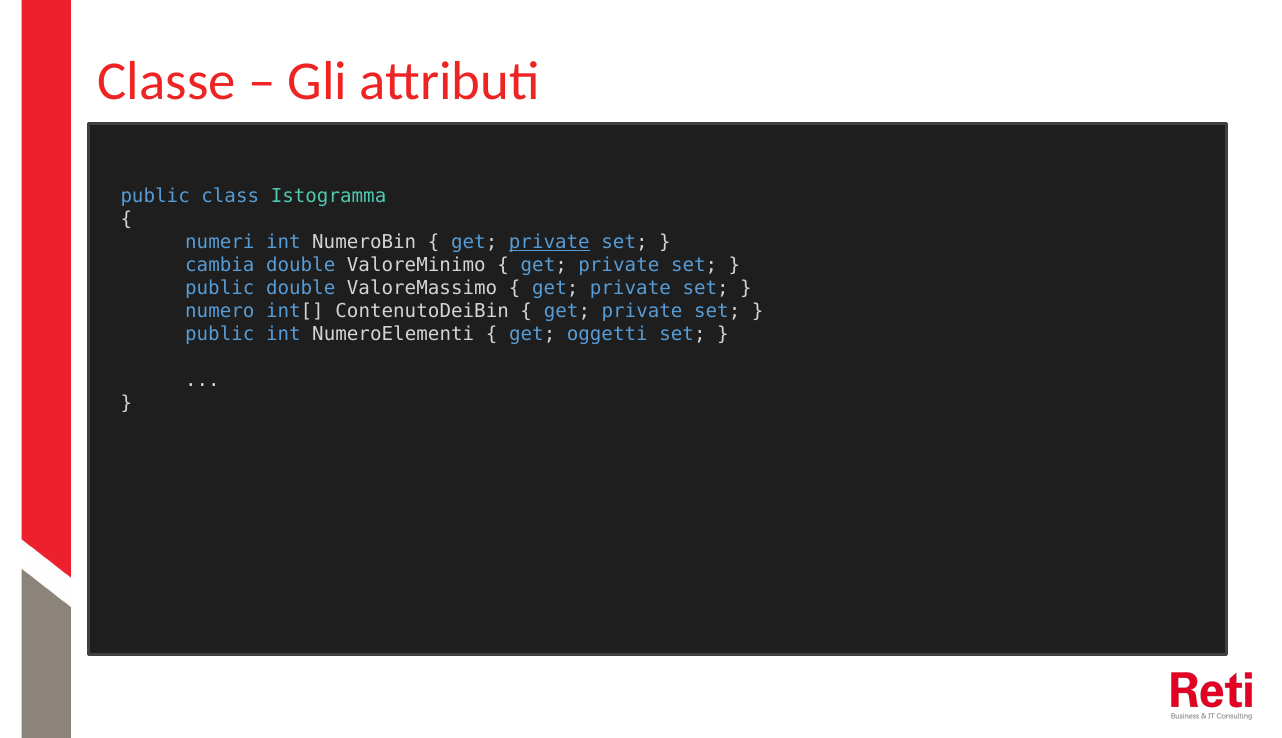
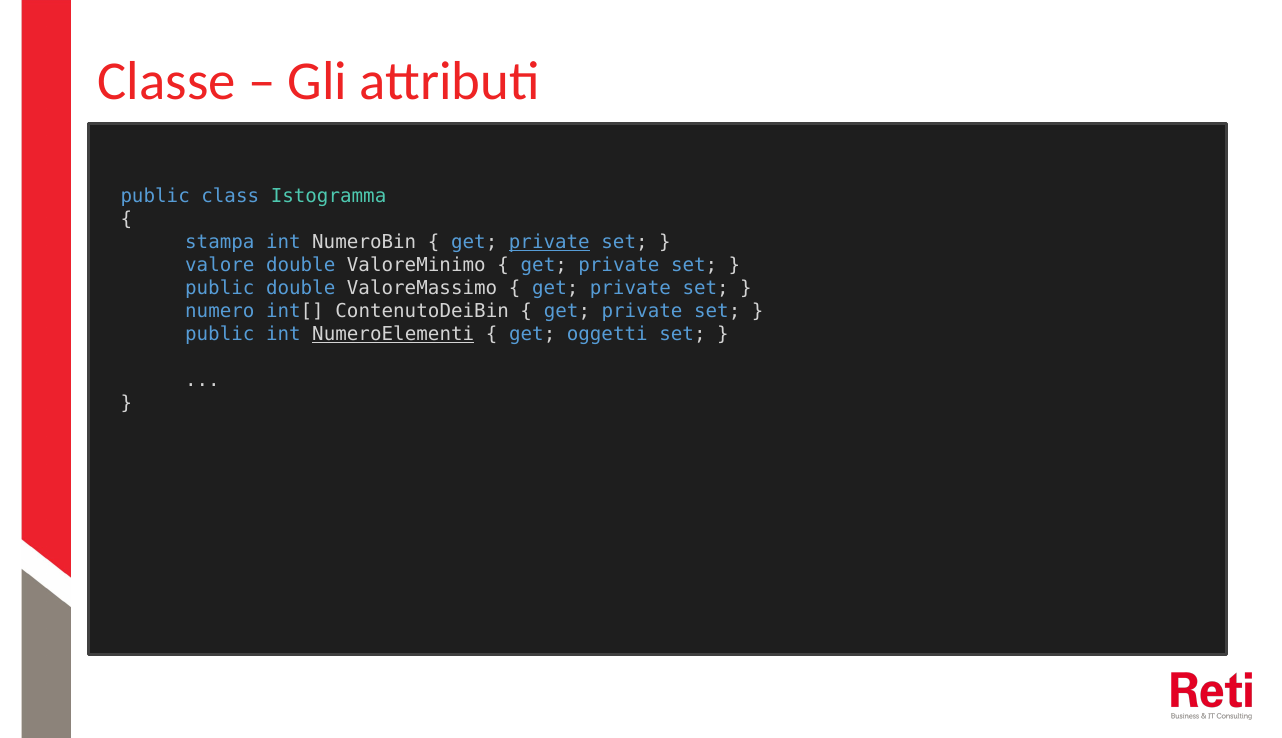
numeri: numeri -> stampa (220, 242)
cambia: cambia -> valore (220, 265)
NumeroElementi underline: none -> present (393, 334)
